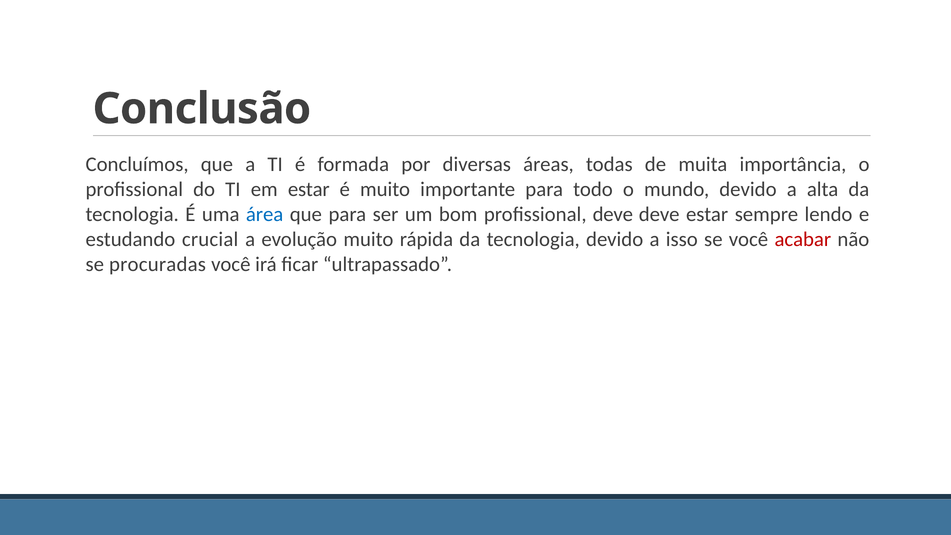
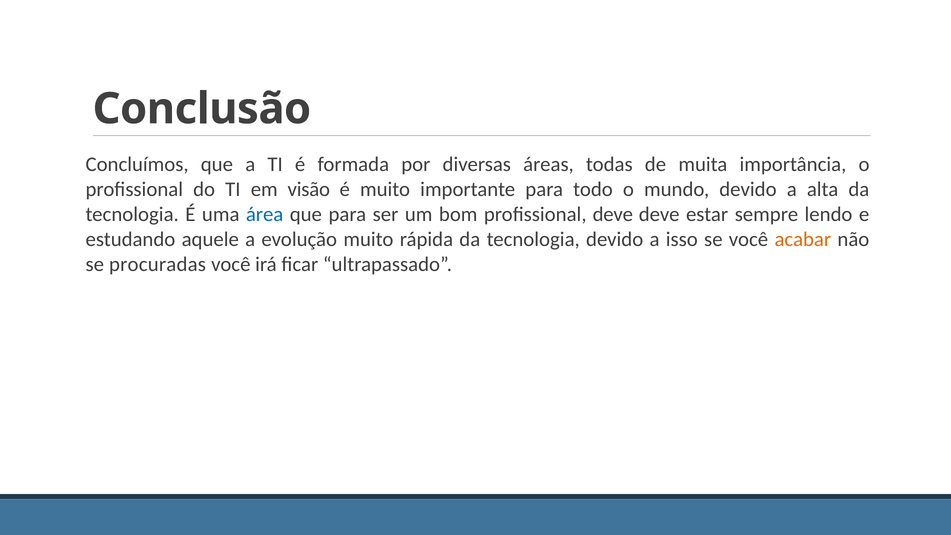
em estar: estar -> visão (309, 189)
crucial: crucial -> aquele (210, 239)
acabar colour: red -> orange (803, 239)
